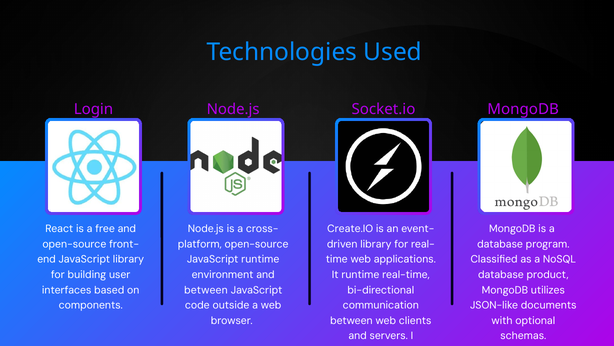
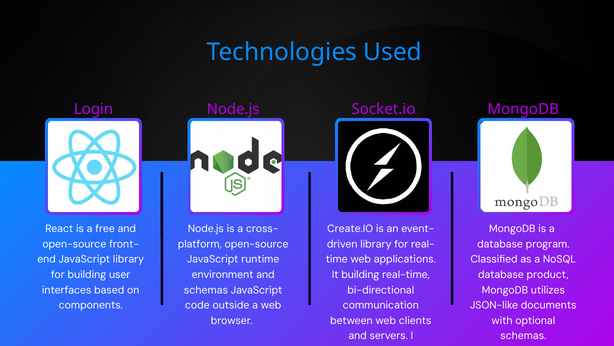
It runtime: runtime -> building (360, 274)
between: between -> schemas (206, 290)
